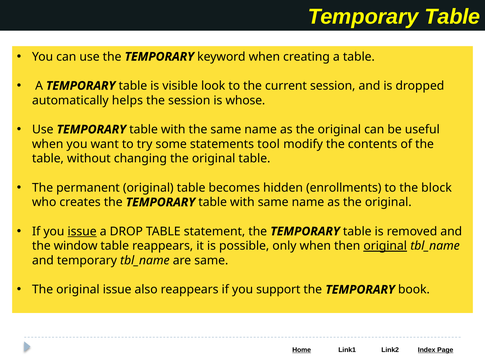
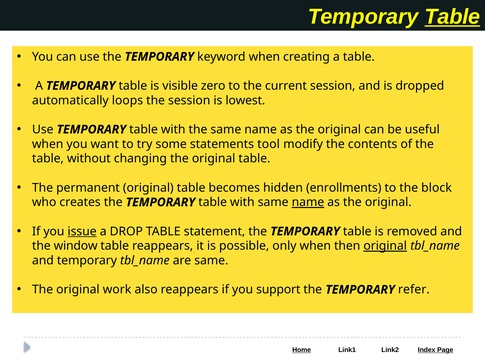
Table underline: none -> present (452, 17)
look: look -> zero (213, 86)
helps: helps -> loops (127, 100)
whose: whose -> lowest (245, 100)
name underline: none -> present (308, 202)
original issue: issue -> work (117, 289)
book: book -> refer (414, 289)
